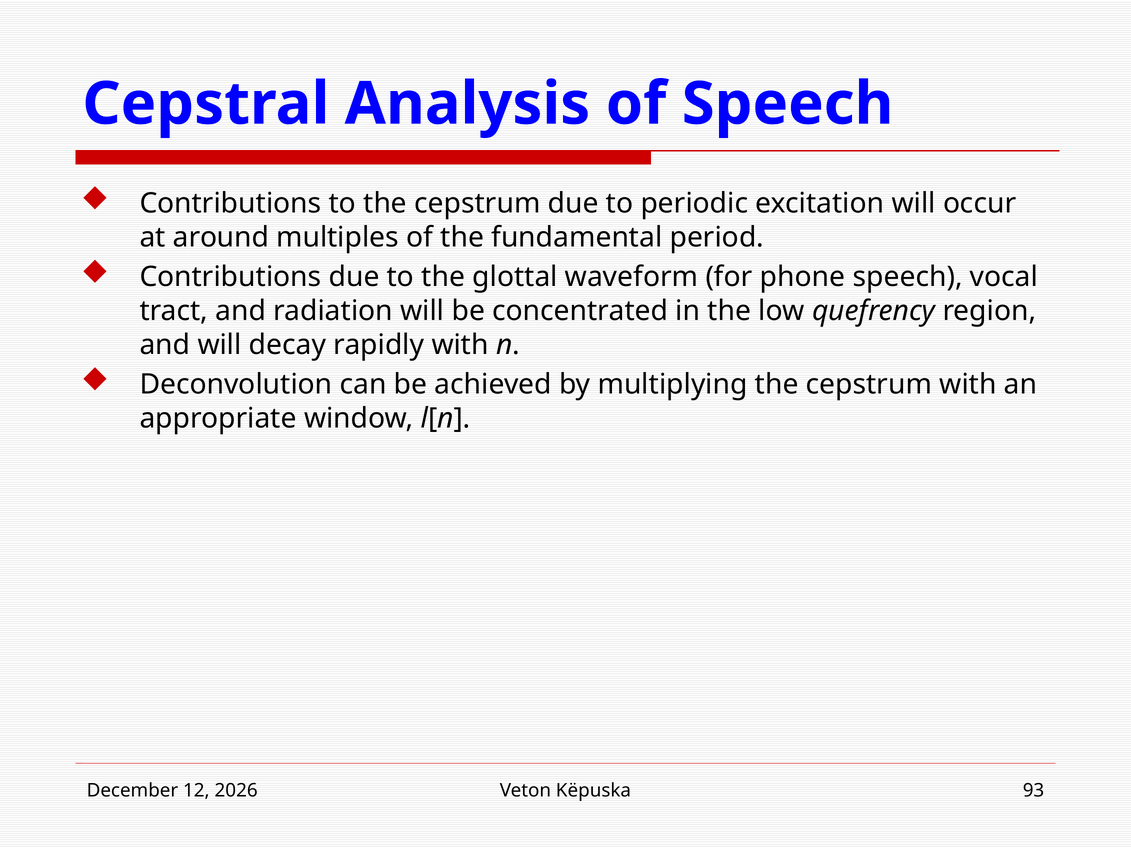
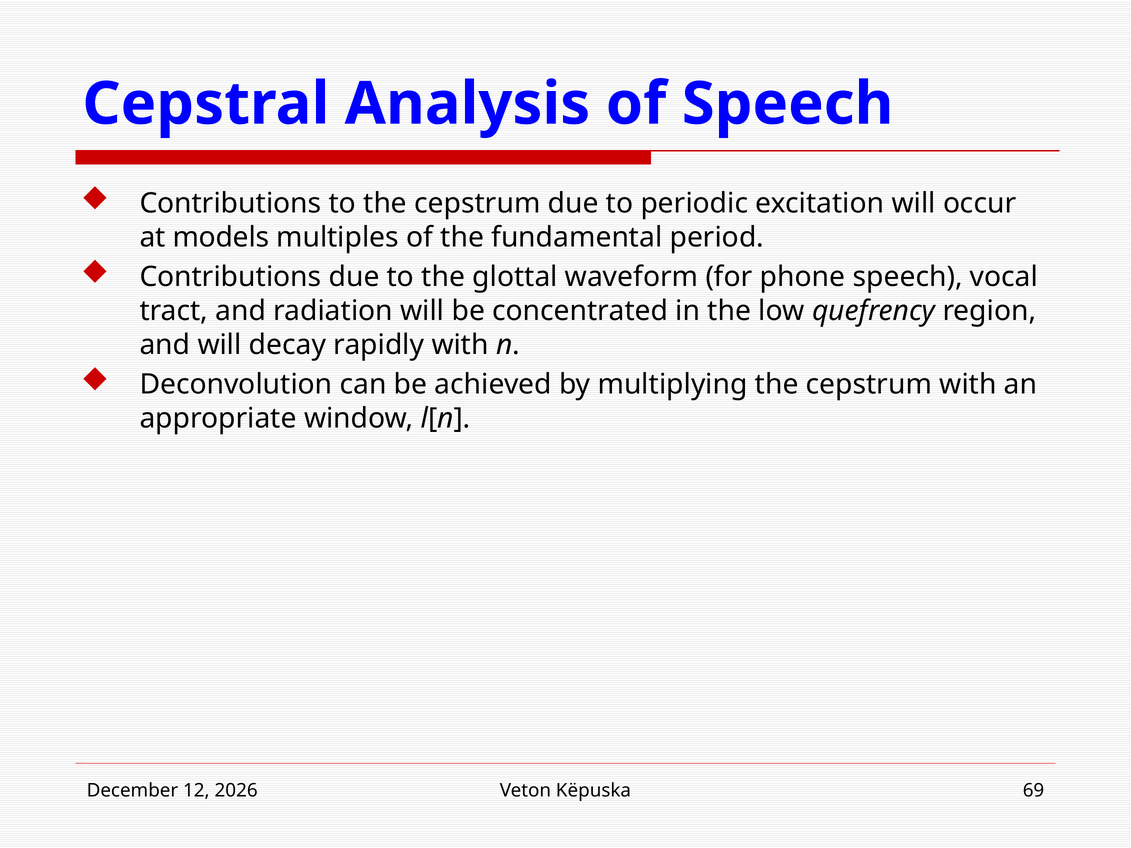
around: around -> models (221, 238)
93: 93 -> 69 (1034, 791)
